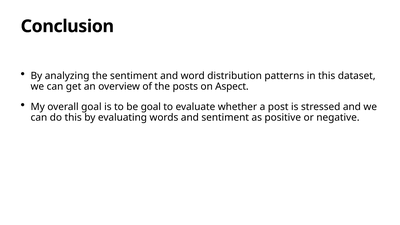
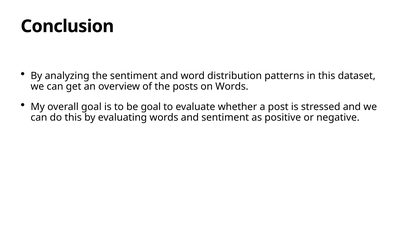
on Aspect: Aspect -> Words (232, 87)
